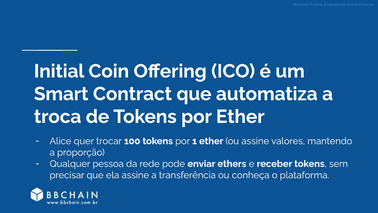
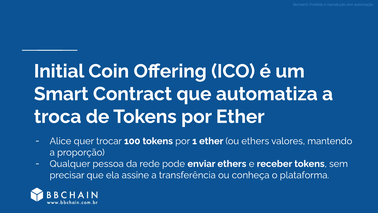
ou assine: assine -> ethers (255, 141)
